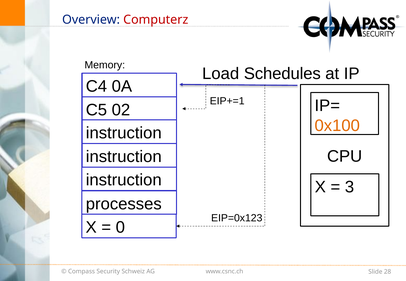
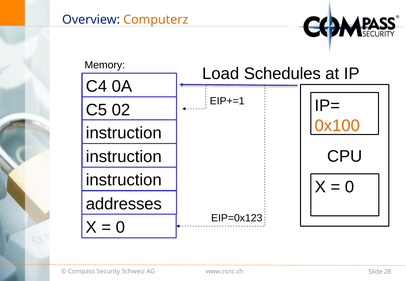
Computerz colour: red -> orange (156, 20)
3: 3 -> 0 (350, 187)
processes: processes -> addresses (124, 204)
